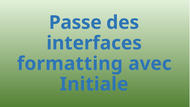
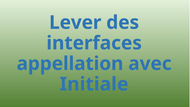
Passe: Passe -> Lever (75, 23)
formatting: formatting -> appellation (70, 64)
